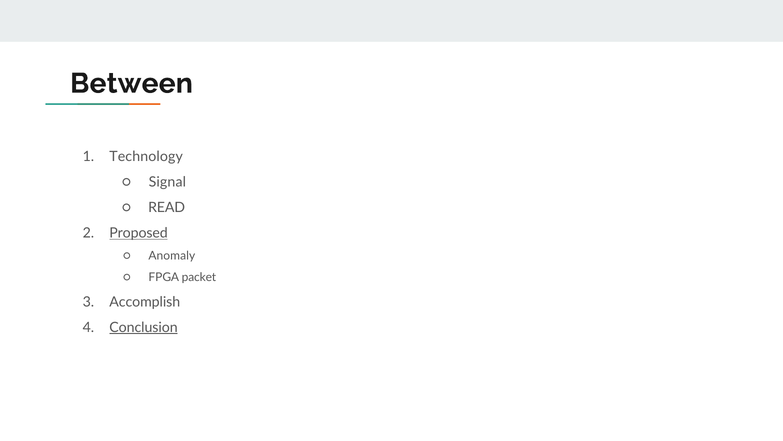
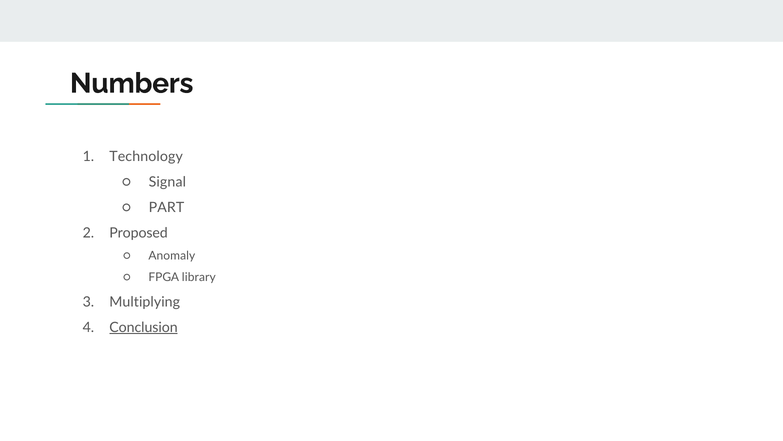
Between: Between -> Numbers (132, 83)
READ: READ -> PART (166, 207)
Proposed underline: present -> none (139, 233)
packet: packet -> library (199, 277)
Accomplish: Accomplish -> Multiplying (145, 302)
